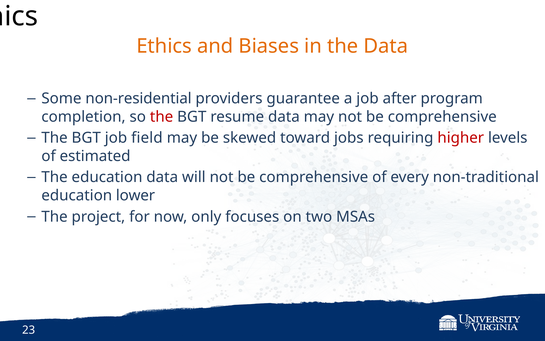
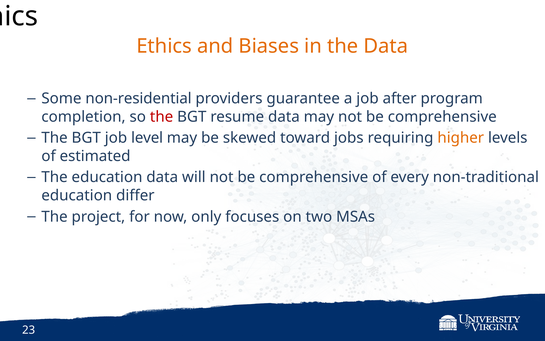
field: field -> level (147, 138)
higher colour: red -> orange (461, 138)
lower: lower -> differ (135, 195)
